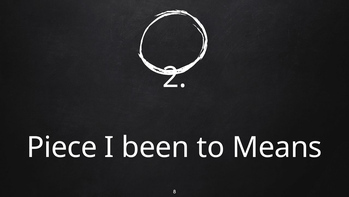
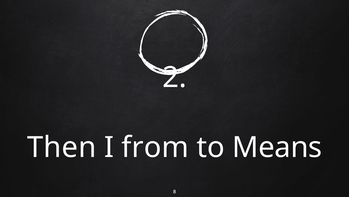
Piece: Piece -> Then (62, 147)
been: been -> from (155, 147)
